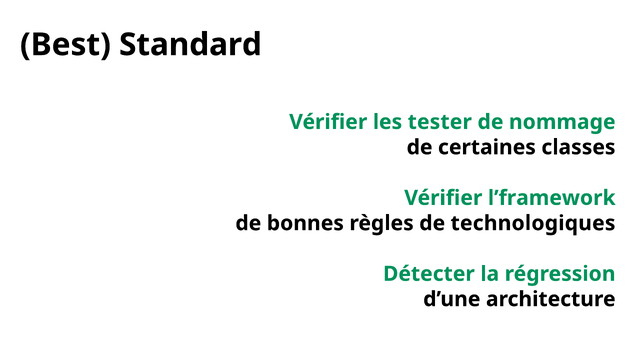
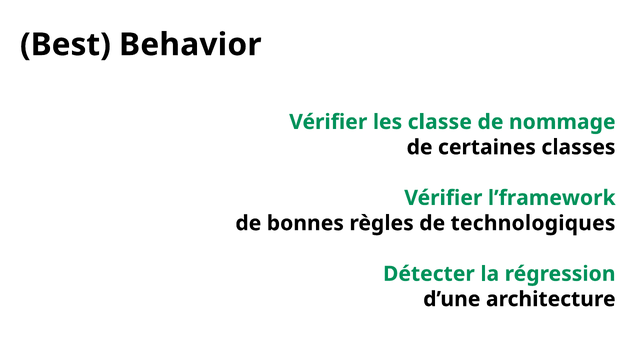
Standard: Standard -> Behavior (190, 45)
tester: tester -> classe (440, 122)
